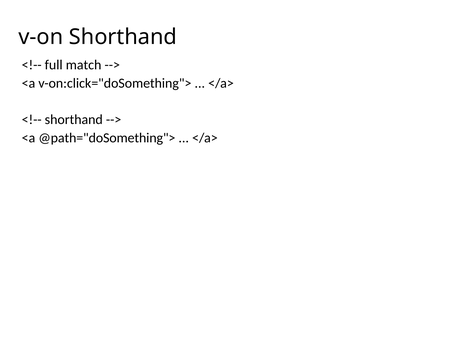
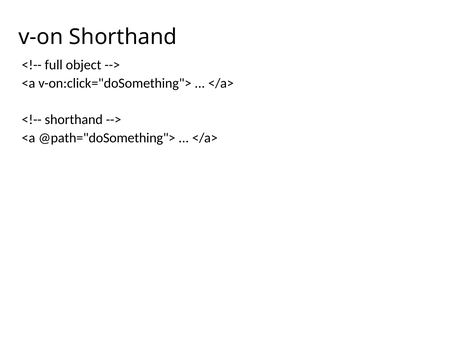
match: match -> object (84, 65)
